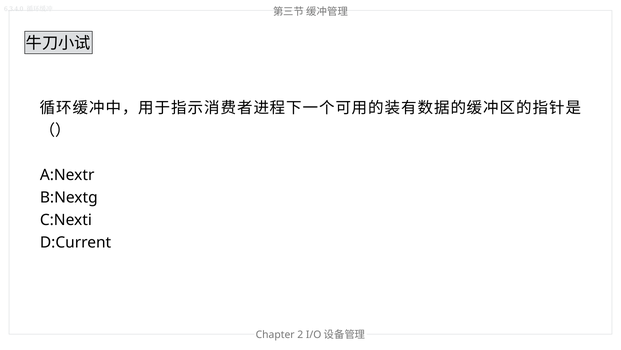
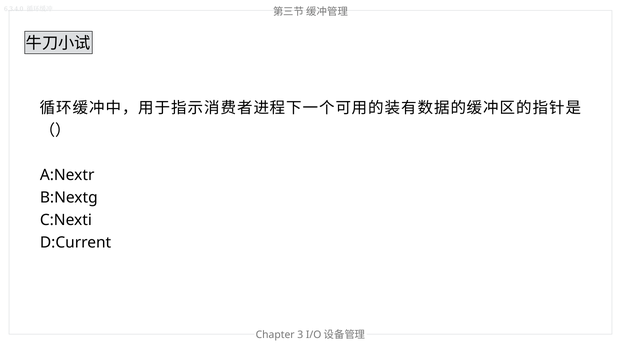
2: 2 -> 3 (300, 334)
